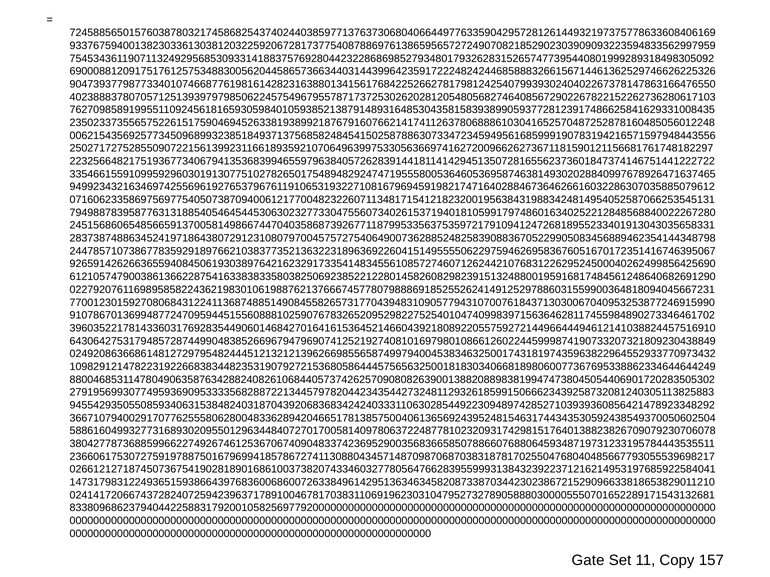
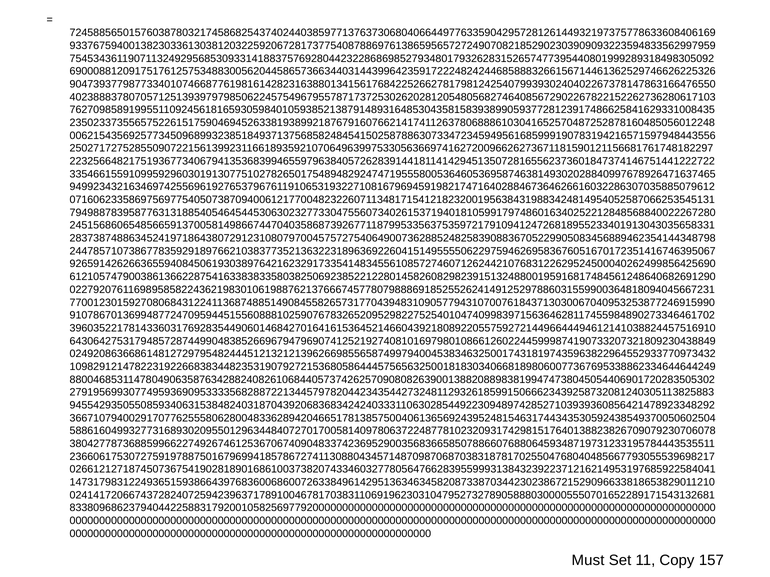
Gate: Gate -> Must (588, 561)
